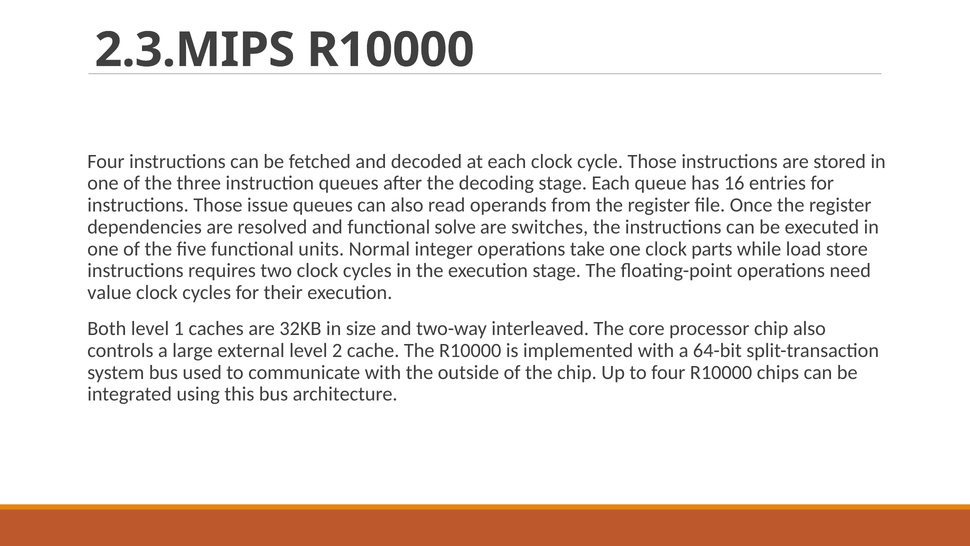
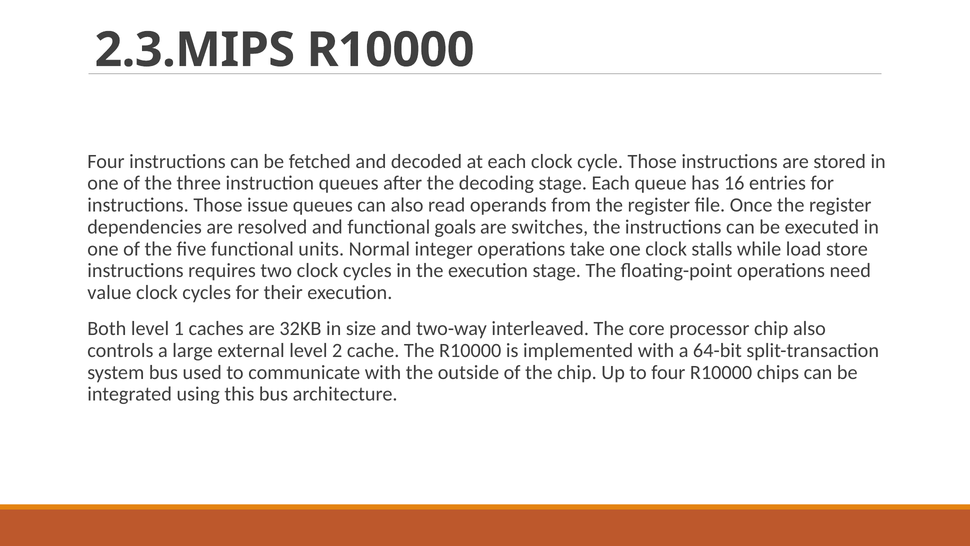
solve: solve -> goals (455, 227)
parts: parts -> stalls (712, 249)
